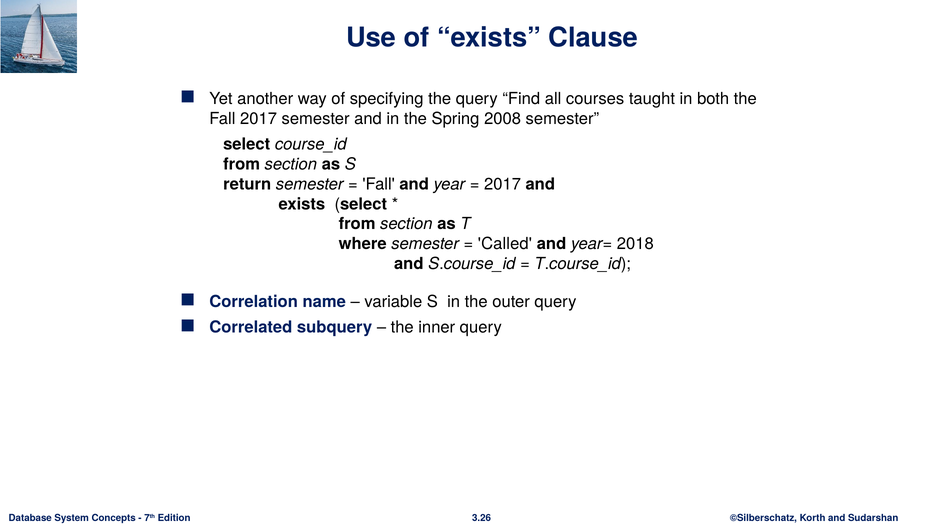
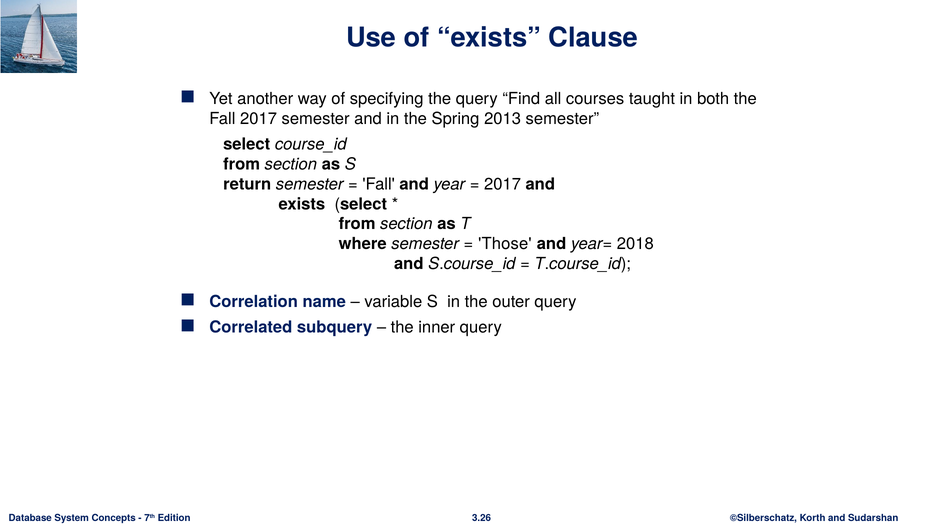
2008: 2008 -> 2013 (503, 118)
Called: Called -> Those (505, 244)
